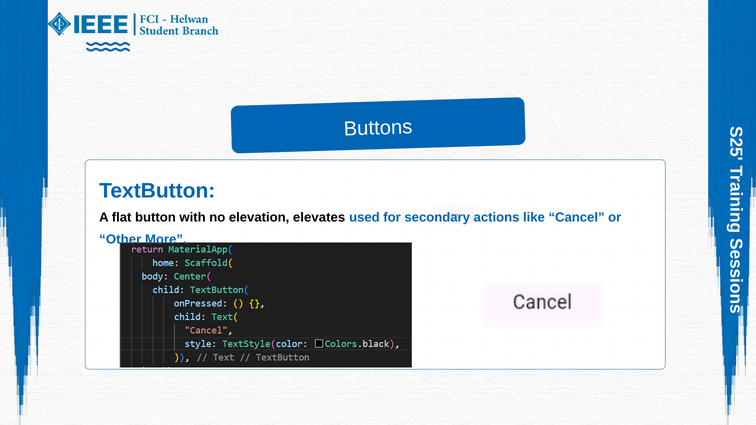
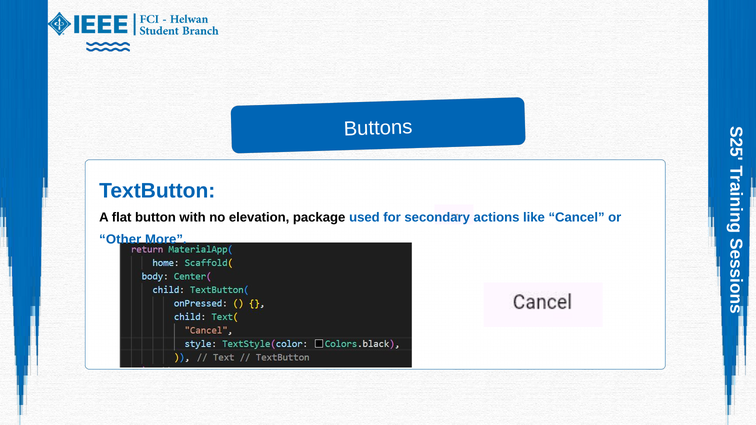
elevates: elevates -> package (319, 217)
